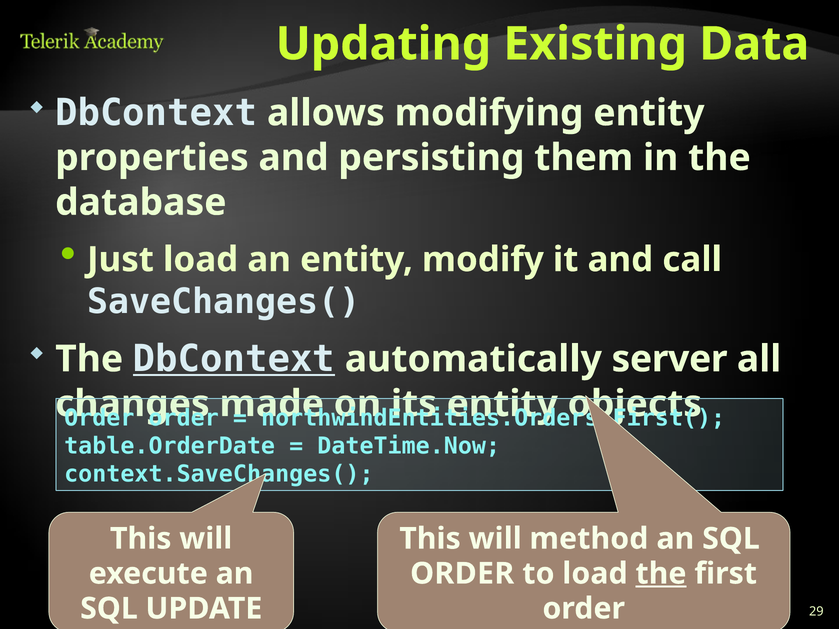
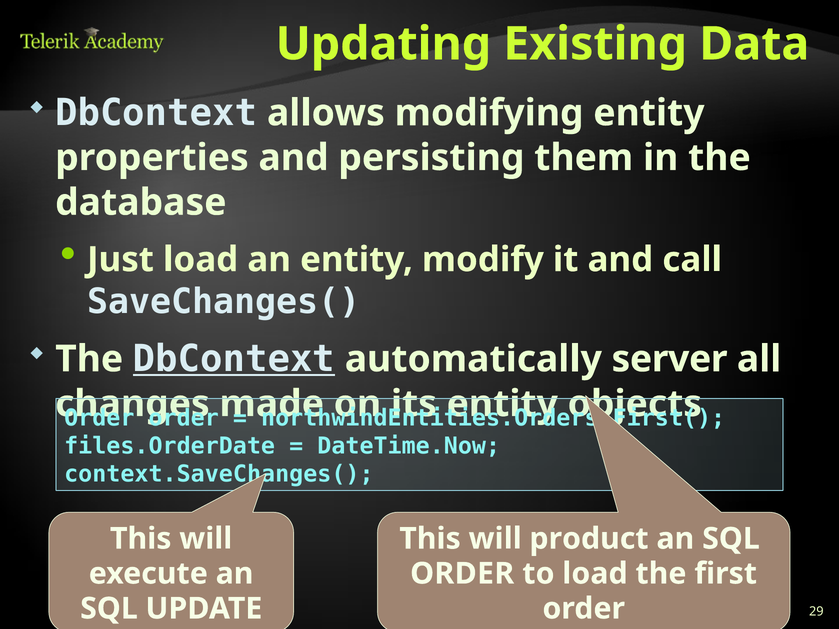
table.OrderDate: table.OrderDate -> files.OrderDate (170, 446)
method: method -> product (589, 539)
the underline: present -> none (661, 574)
